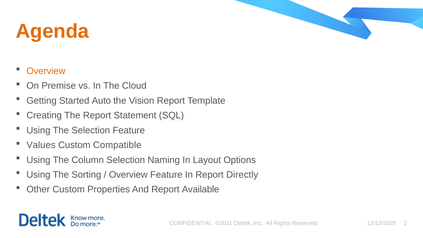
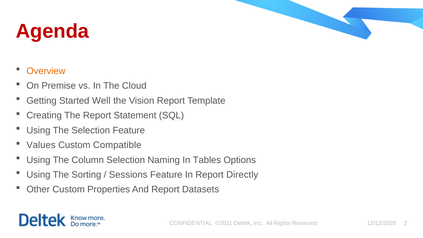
Agenda colour: orange -> red (52, 31)
Auto: Auto -> Well (101, 101)
Layout: Layout -> Tables (207, 160)
Overview: Overview -> Sessions (128, 175)
Available: Available -> Datasets (201, 189)
